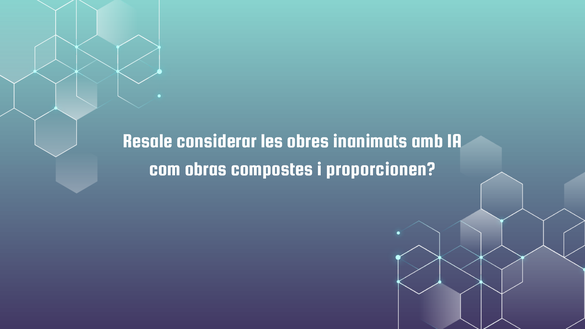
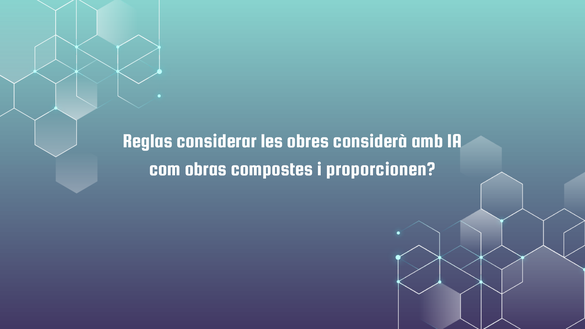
Resale: Resale -> Reglas (148, 141)
inanimats: inanimats -> considerà (370, 141)
